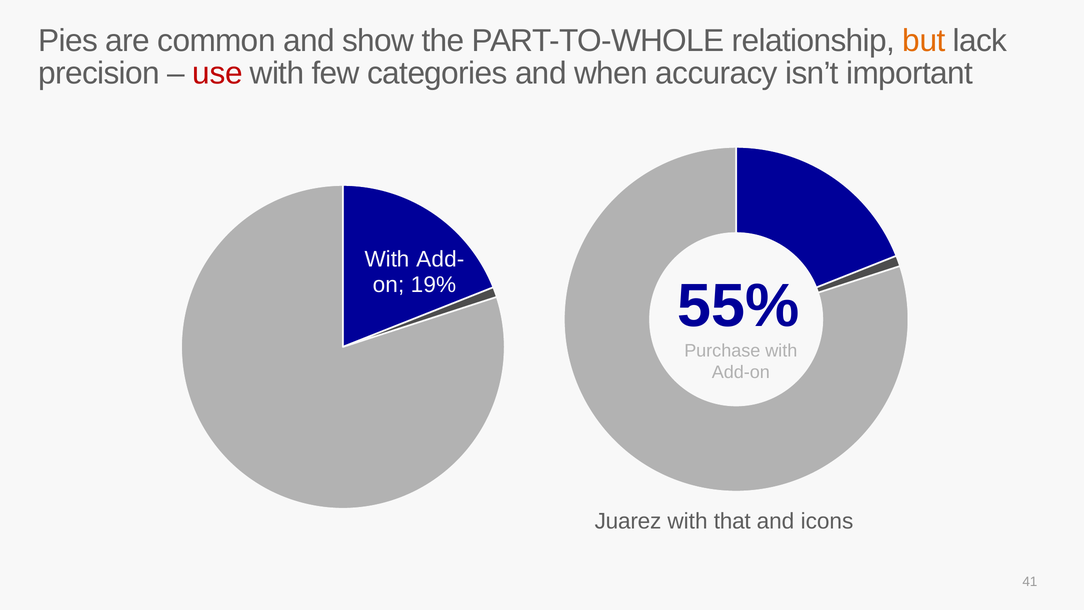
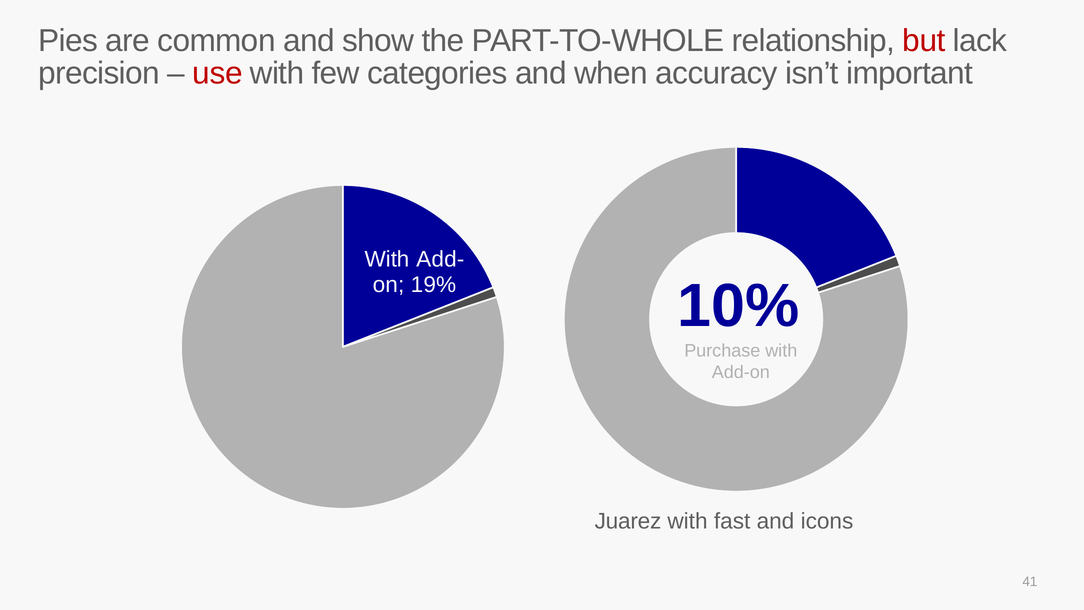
but colour: orange -> red (924, 41)
55%: 55% -> 10% (738, 306)
that: that -> fast (732, 521)
